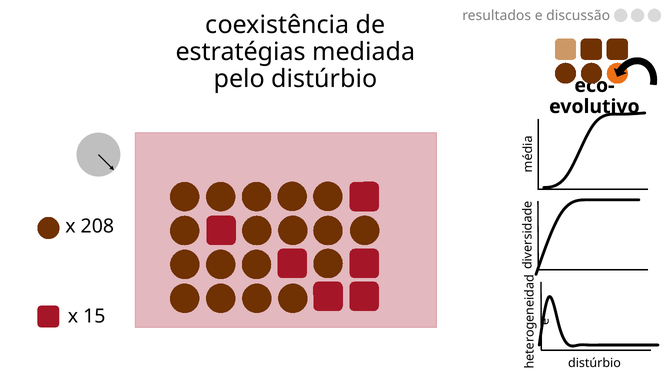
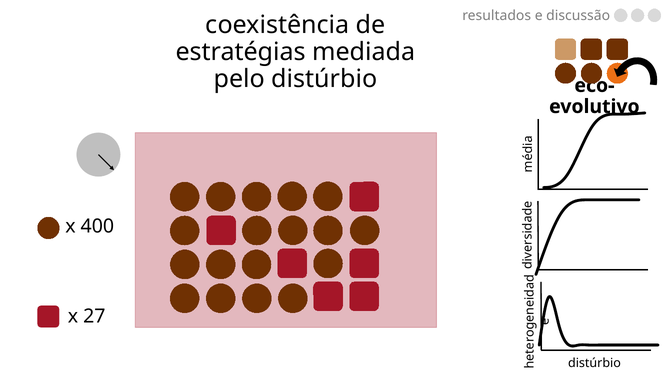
208: 208 -> 400 (97, 226)
15: 15 -> 27 (94, 316)
